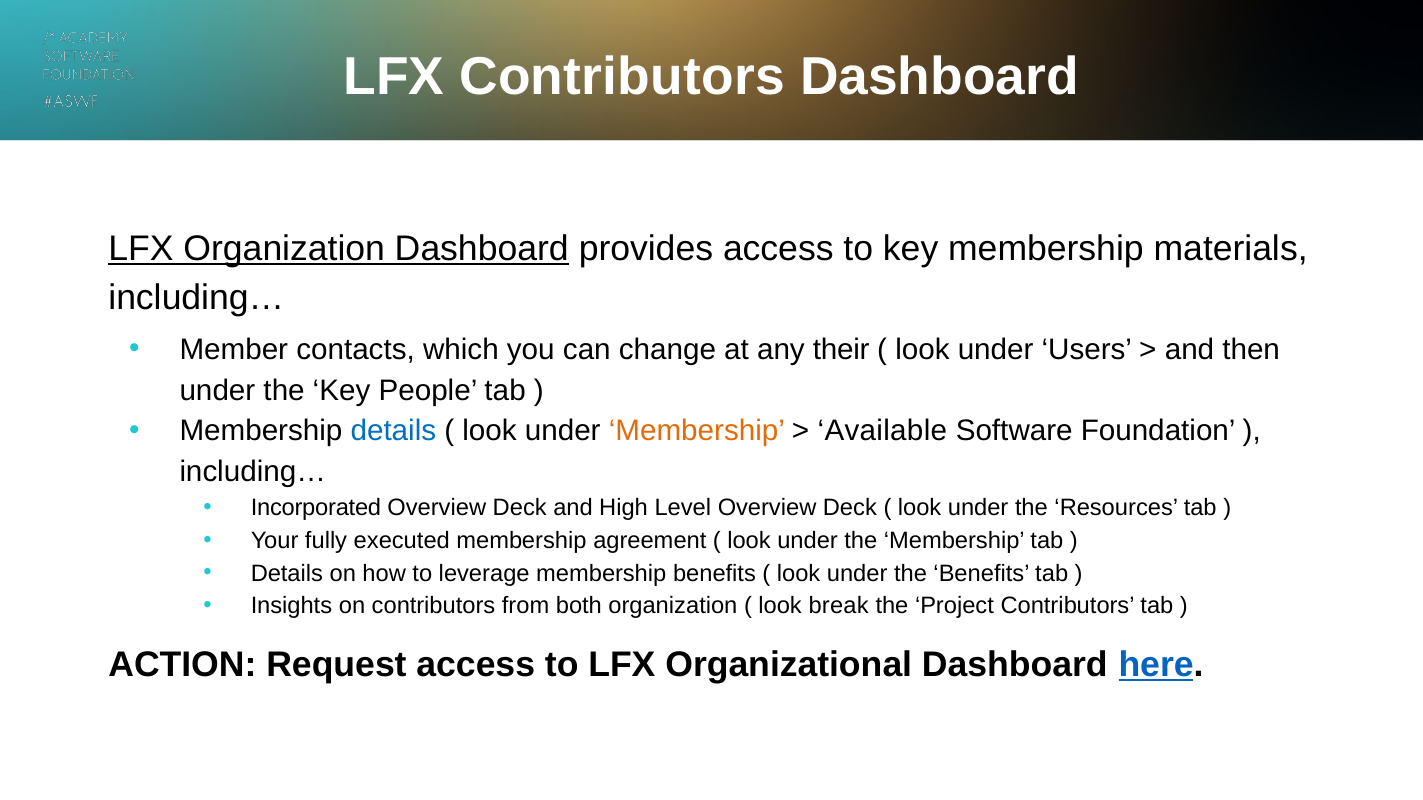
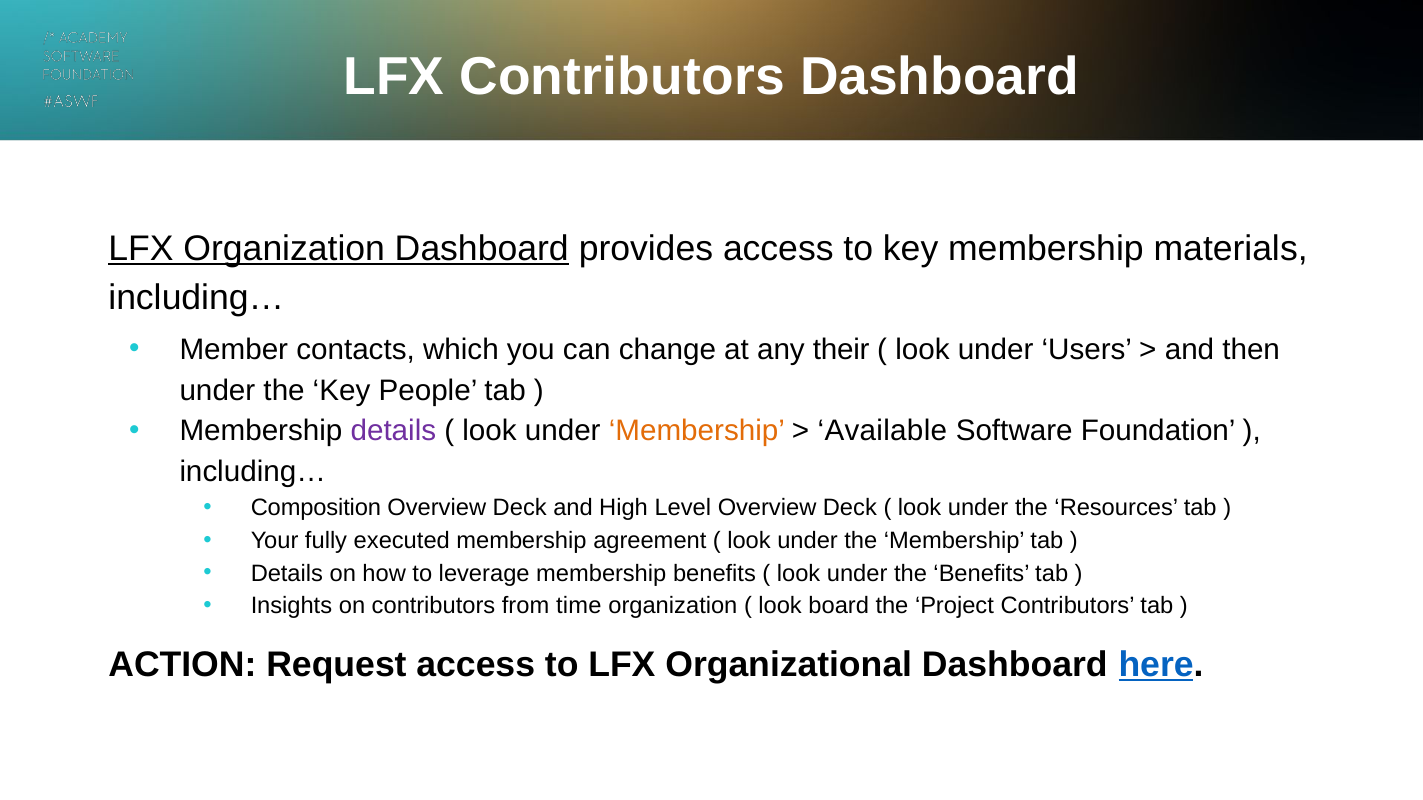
details colour: blue -> purple (393, 431)
Incorporated: Incorporated -> Composition (316, 508)
both: both -> time (579, 606)
break: break -> board (839, 606)
